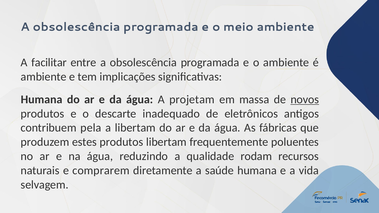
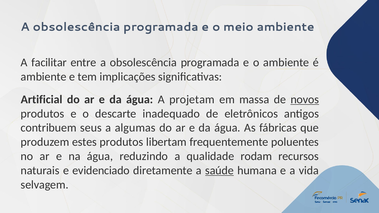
Humana: Humana -> Artificial (42, 99)
pela: pela -> seus (91, 128)
a libertam: libertam -> algumas (135, 128)
comprarem: comprarem -> evidenciado (101, 171)
saúde underline: none -> present (219, 171)
